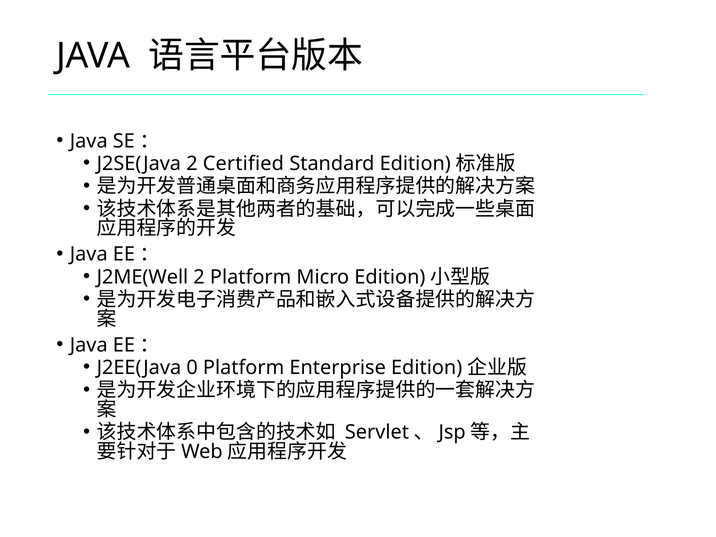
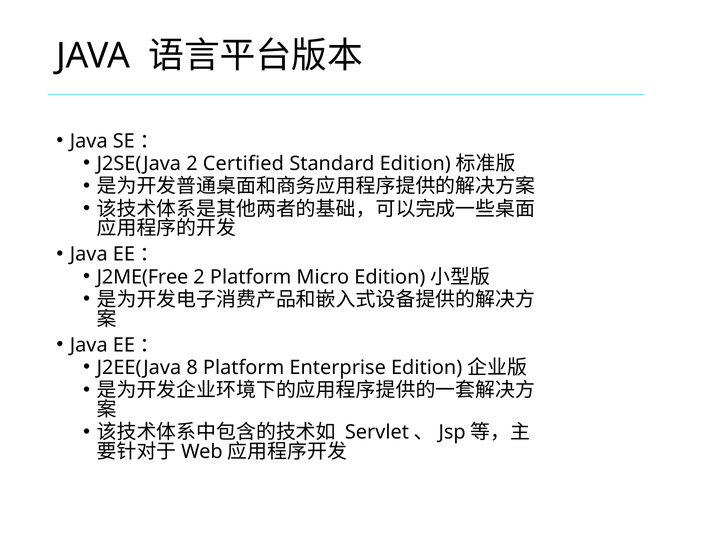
J2ME(Well: J2ME(Well -> J2ME(Free (143, 277)
0: 0 -> 8 (192, 368)
